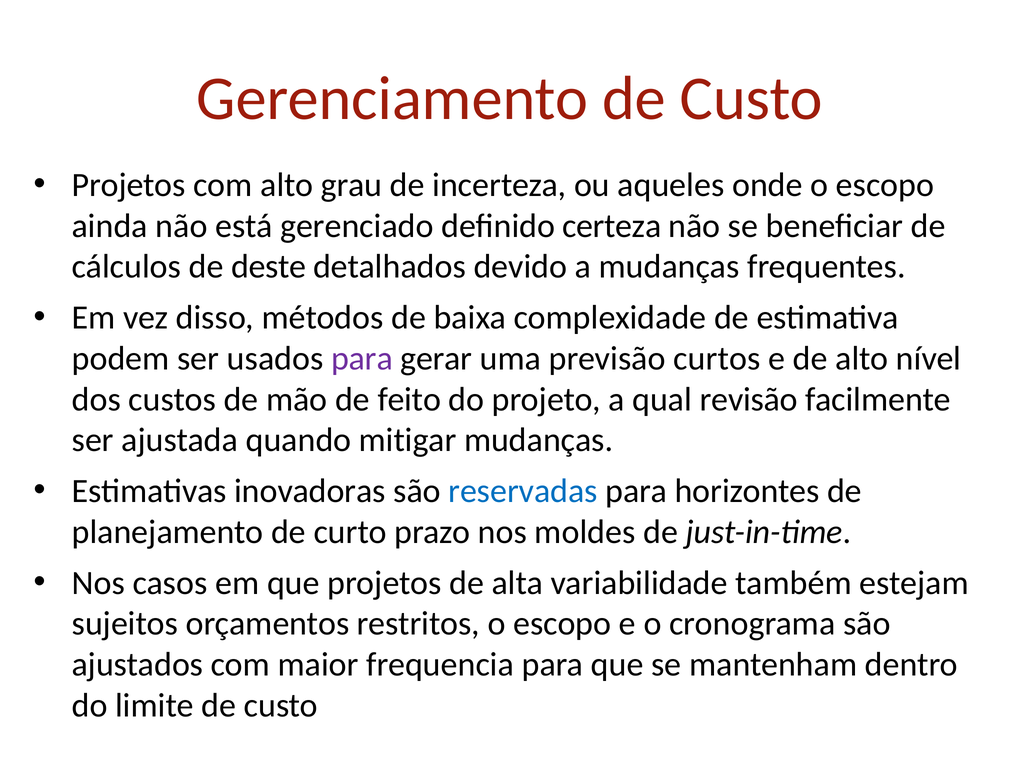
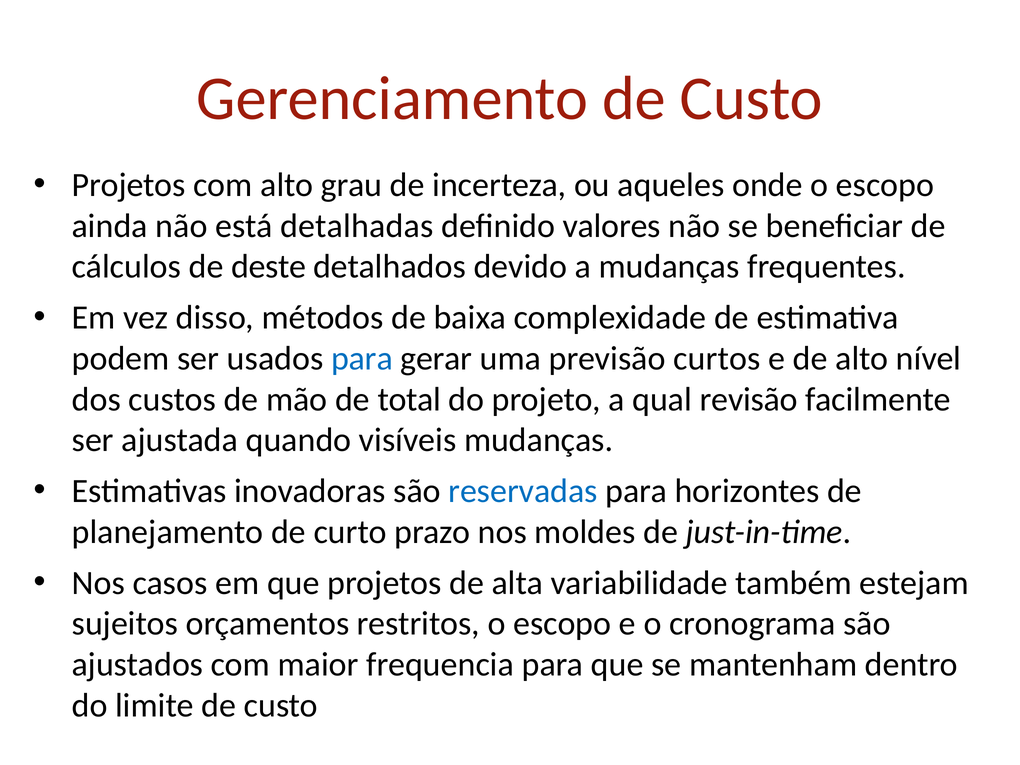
gerenciado: gerenciado -> detalhadas (357, 226)
certeza: certeza -> valores (612, 226)
para colour: purple -> blue (362, 359)
feito: feito -> total (409, 399)
mitigar: mitigar -> visíveis (408, 440)
